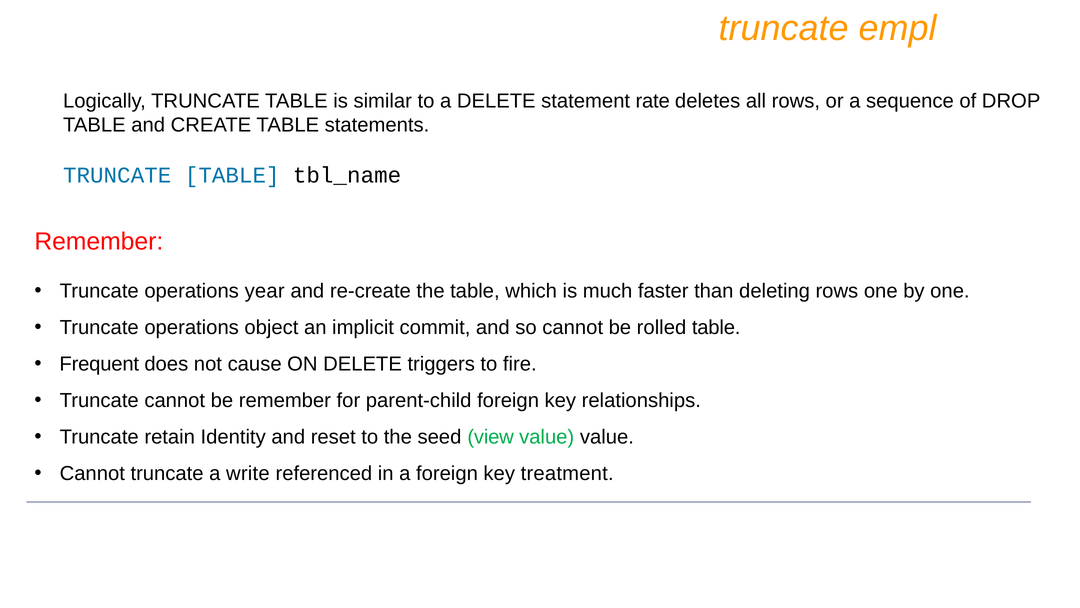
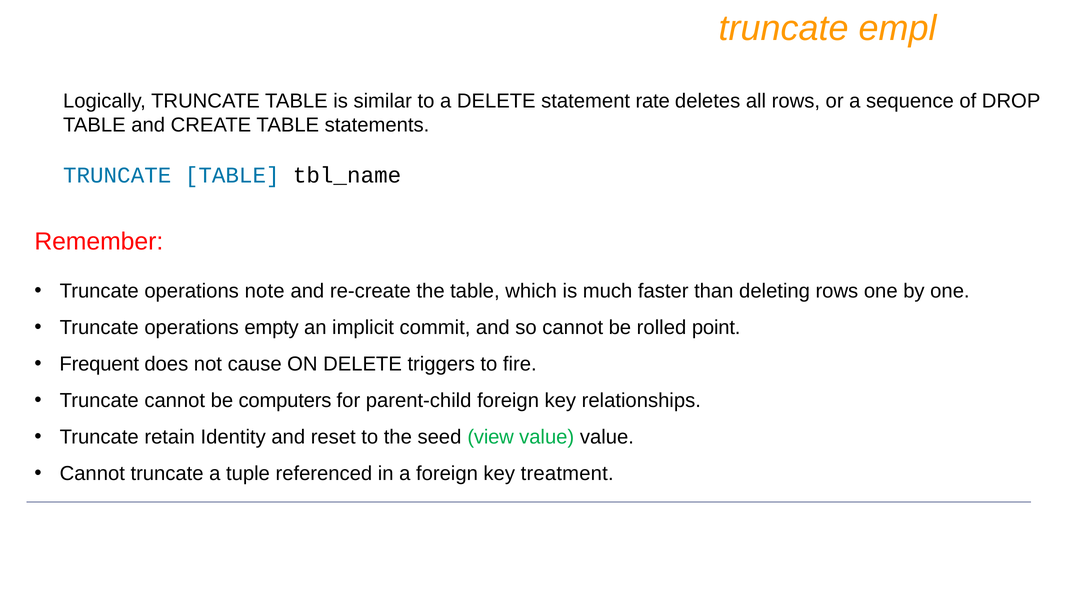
year: year -> note (265, 291)
object: object -> empty (272, 327)
rolled table: table -> point (716, 327)
be remember: remember -> computers (285, 400)
write: write -> tuple (248, 473)
